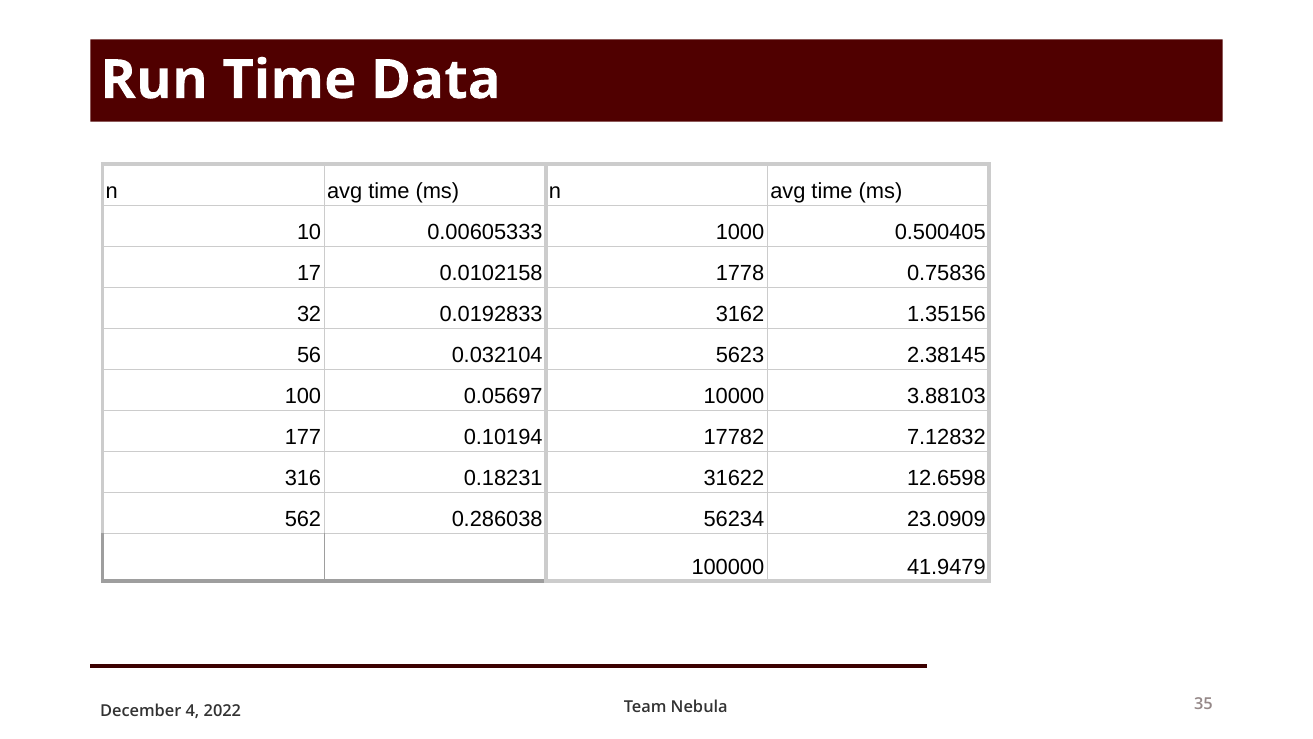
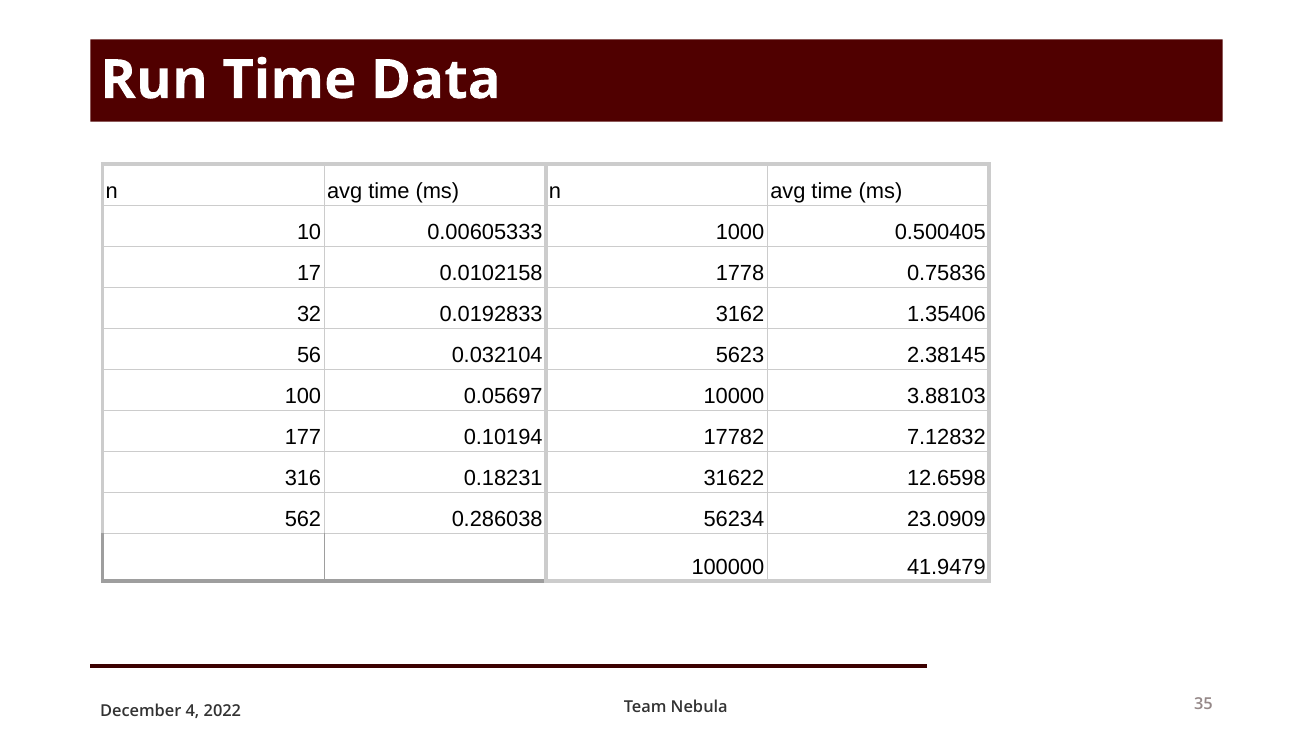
1.35156: 1.35156 -> 1.35406 (946, 314)
